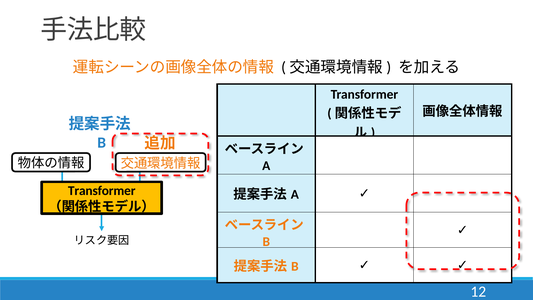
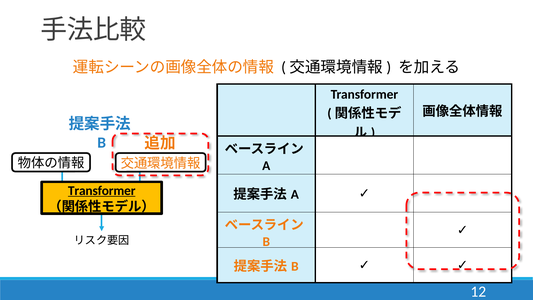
Transformer underline: none -> present (102, 191)
